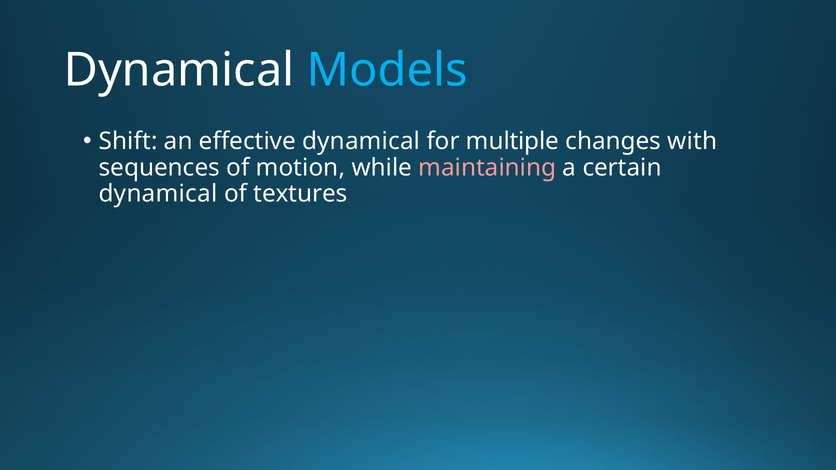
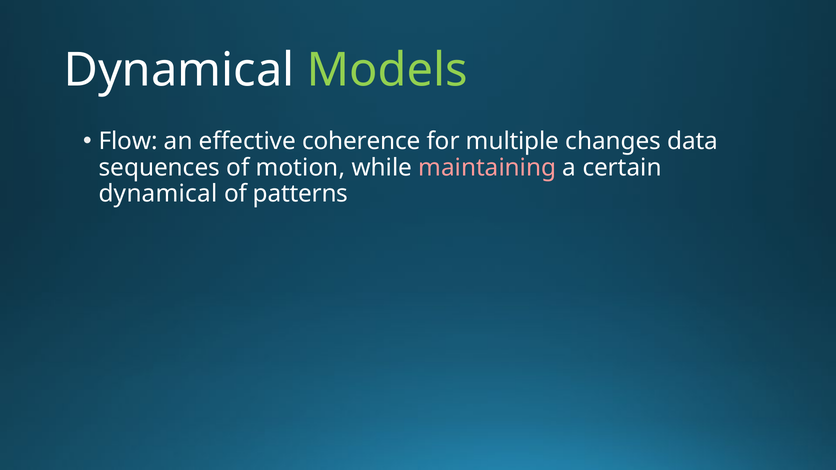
Models colour: light blue -> light green (387, 70)
Shift: Shift -> Flow (128, 141)
effective dynamical: dynamical -> coherence (361, 141)
with: with -> data (693, 141)
textures: textures -> patterns (300, 194)
